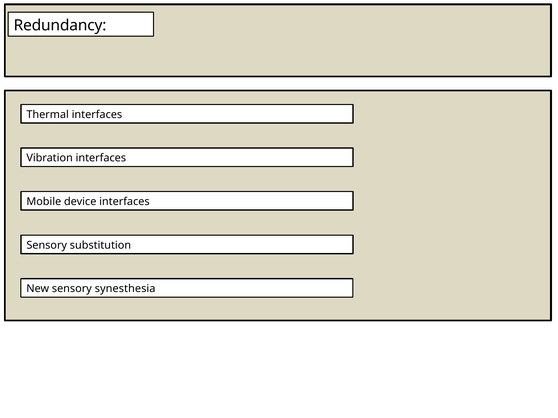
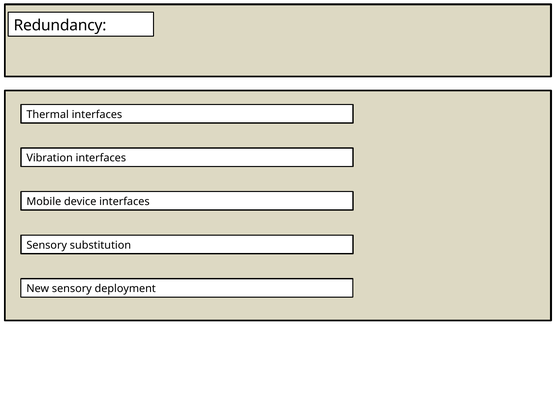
synesthesia: synesthesia -> deployment (125, 289)
